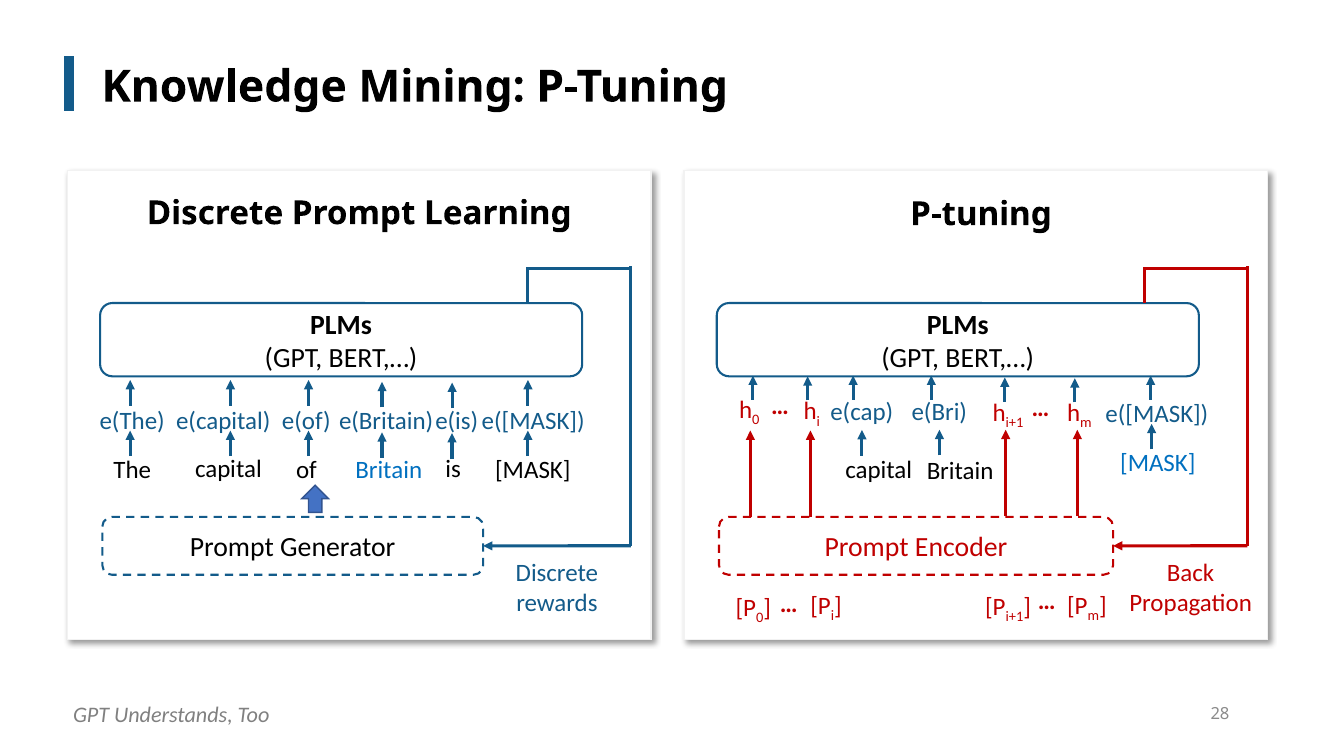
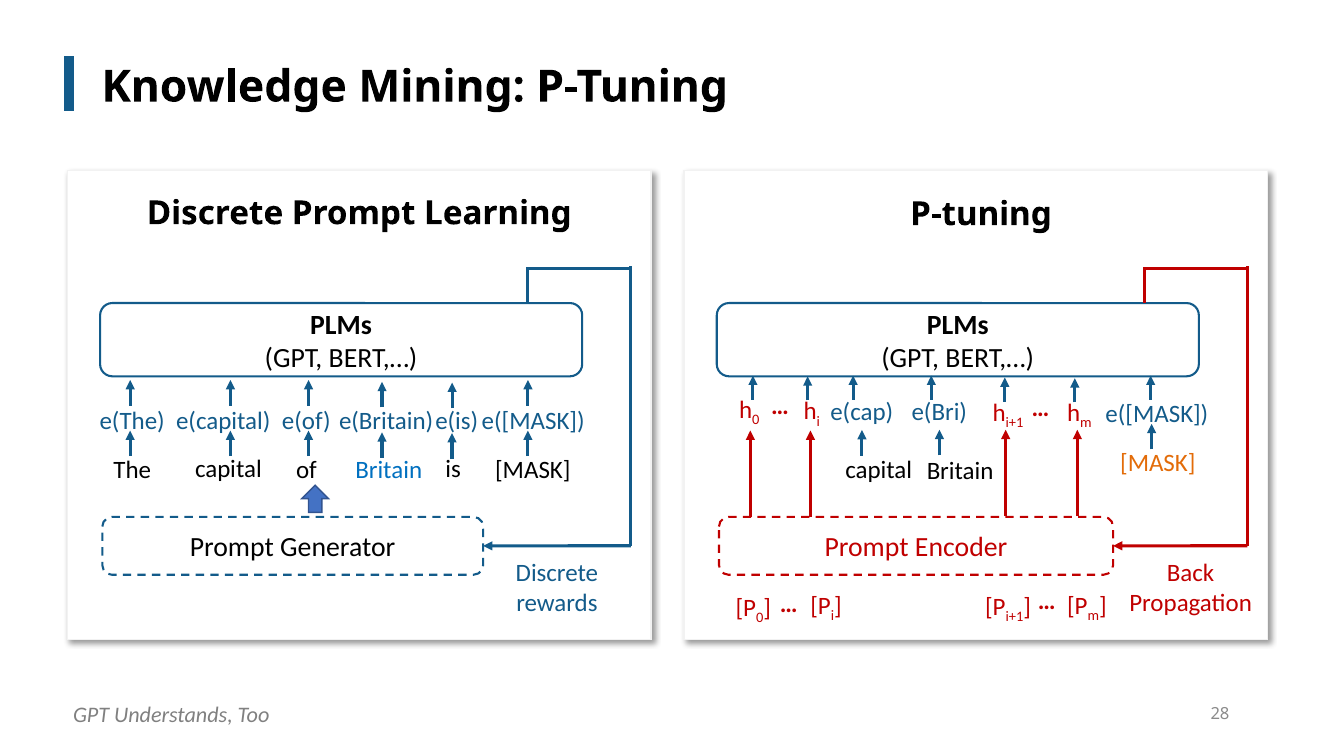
MASK colour: blue -> orange (1158, 463)
